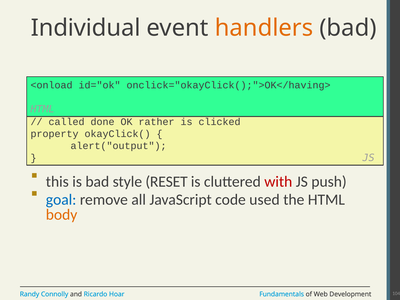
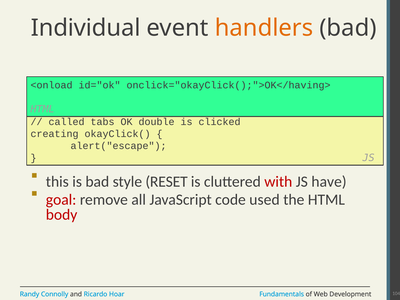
done: done -> tabs (103, 122)
rather: rather -> double (157, 122)
property: property -> creating (55, 134)
alert("output: alert("output -> alert("escape (119, 146)
push: push -> have (329, 182)
goal colour: blue -> red (61, 200)
body colour: orange -> red (62, 215)
